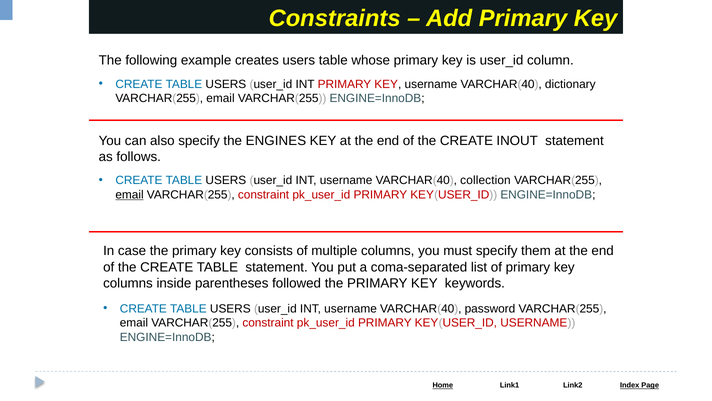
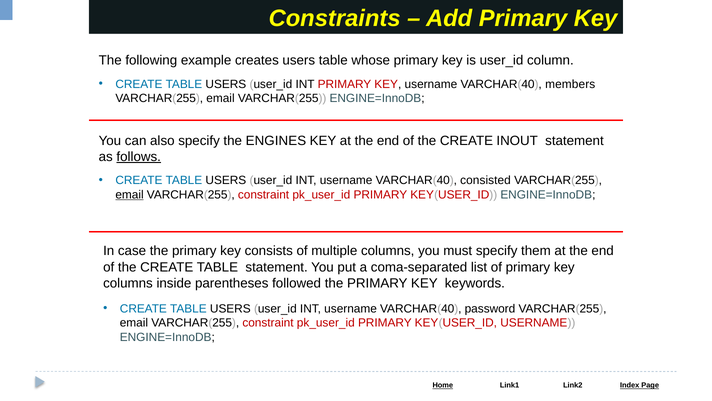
dictionary: dictionary -> members (570, 84)
follows underline: none -> present (139, 157)
collection: collection -> consisted (486, 180)
